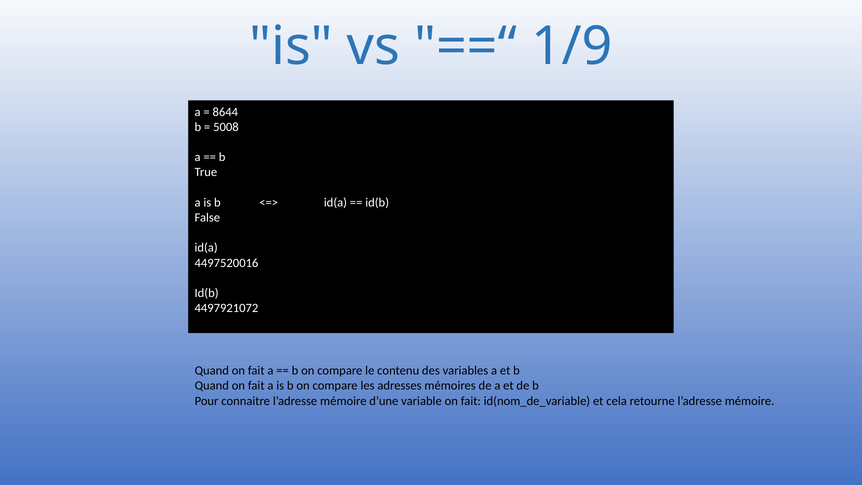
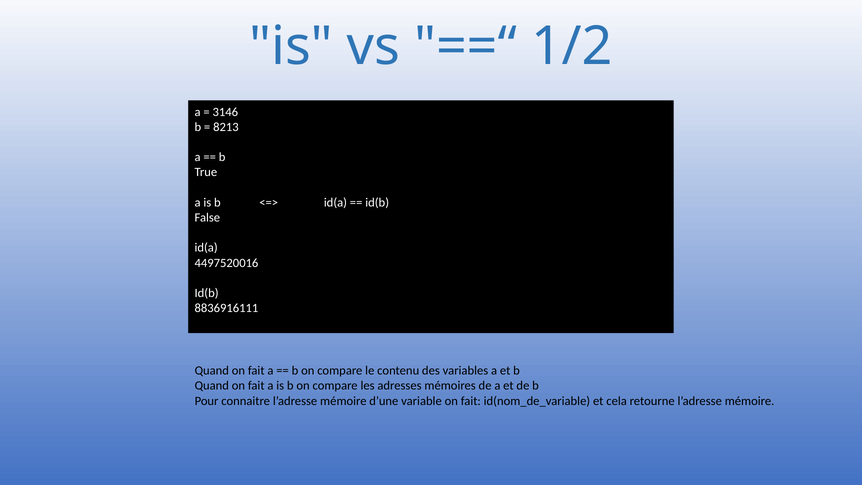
1/9: 1/9 -> 1/2 (572, 47)
8644: 8644 -> 3146 (225, 112)
5008: 5008 -> 8213 (226, 127)
4497921072: 4497921072 -> 8836916111 (226, 308)
